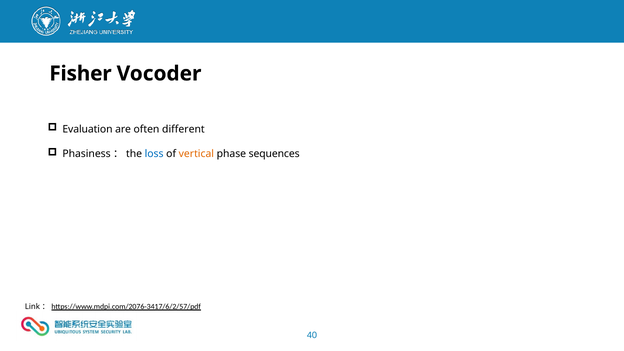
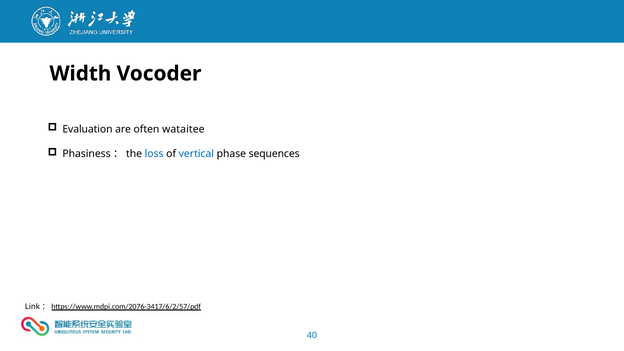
Fisher: Fisher -> Width (80, 74)
different: different -> wataitee (183, 129)
vertical colour: orange -> blue (196, 154)
